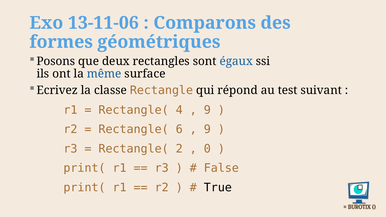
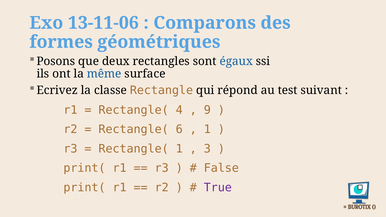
9: 9 -> 1 (207, 129)
Rectangle( 2: 2 -> 1 (179, 149)
0: 0 -> 3 (207, 149)
True colour: black -> purple (218, 188)
